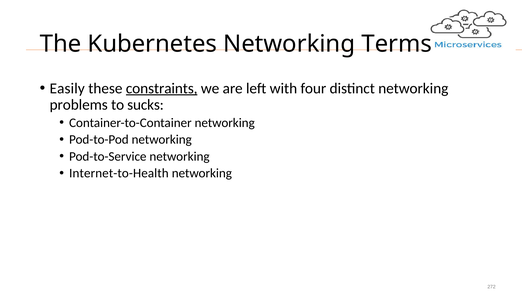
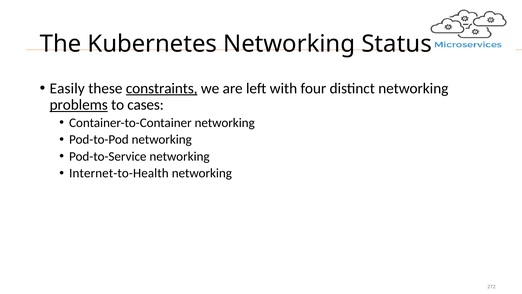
Terms: Terms -> Status (397, 44)
problems underline: none -> present (79, 105)
sucks: sucks -> cases (146, 105)
